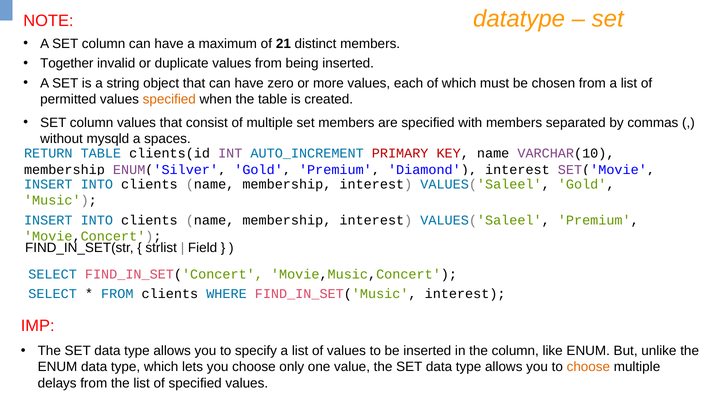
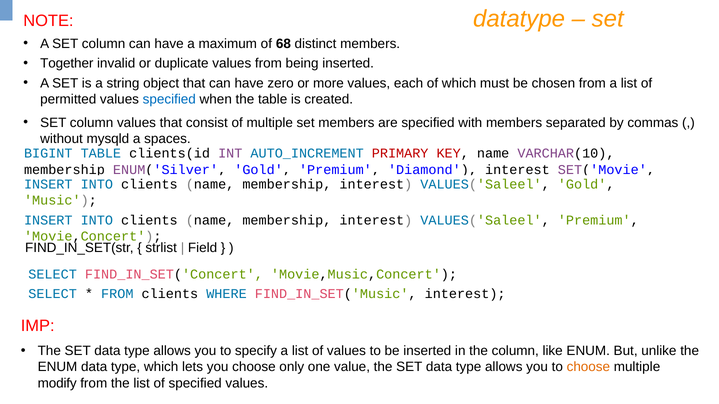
21: 21 -> 68 (283, 44)
specified colour: orange -> blue (169, 99)
RETURN: RETURN -> BIGINT (48, 154)
delays: delays -> modify (57, 384)
